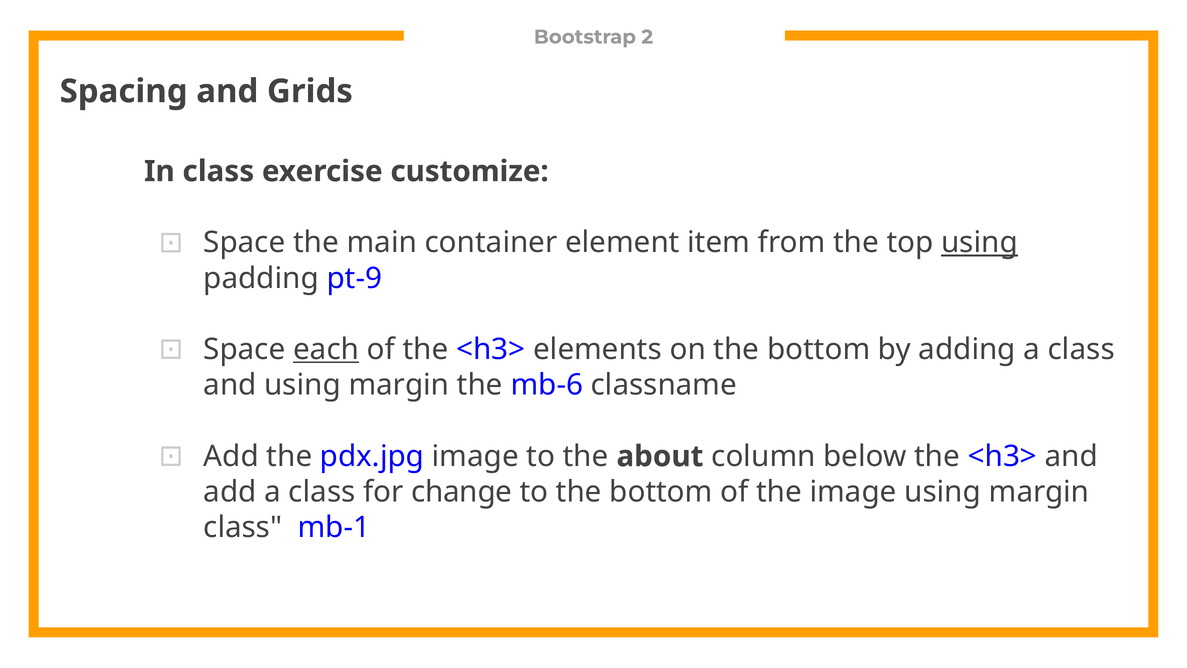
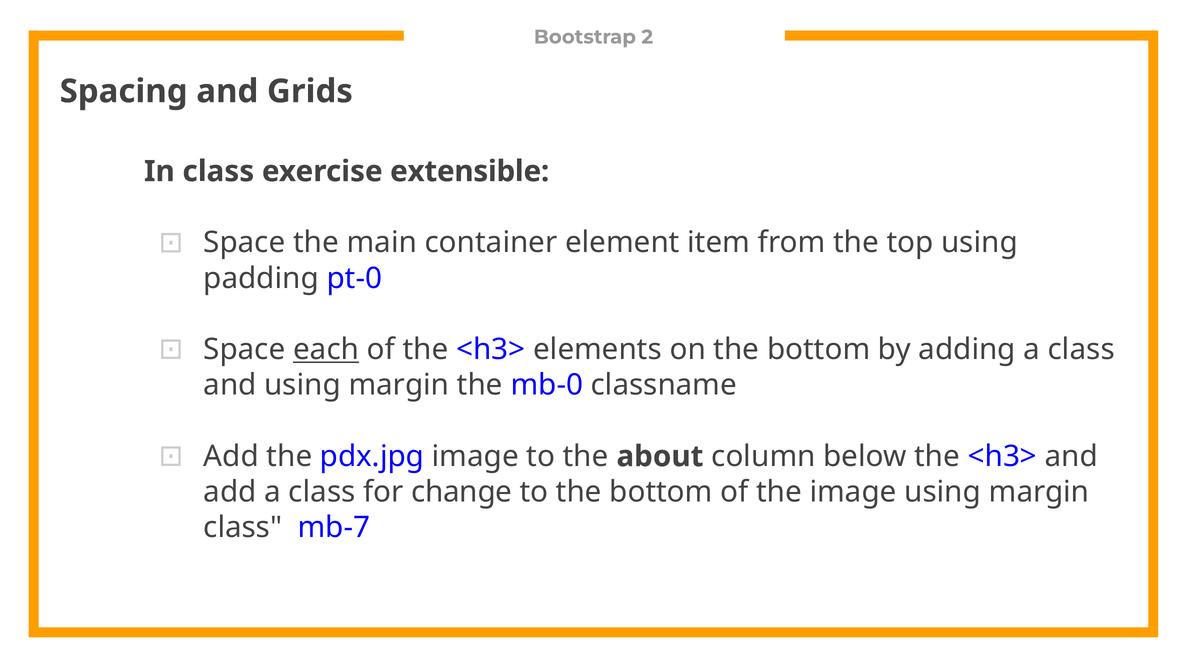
customize: customize -> extensible (470, 171)
using underline: present -> none (980, 243)
pt-9: pt-9 -> pt-0 (354, 278)
mb-6: mb-6 -> mb-0 (547, 385)
mb-1: mb-1 -> mb-7 (334, 527)
